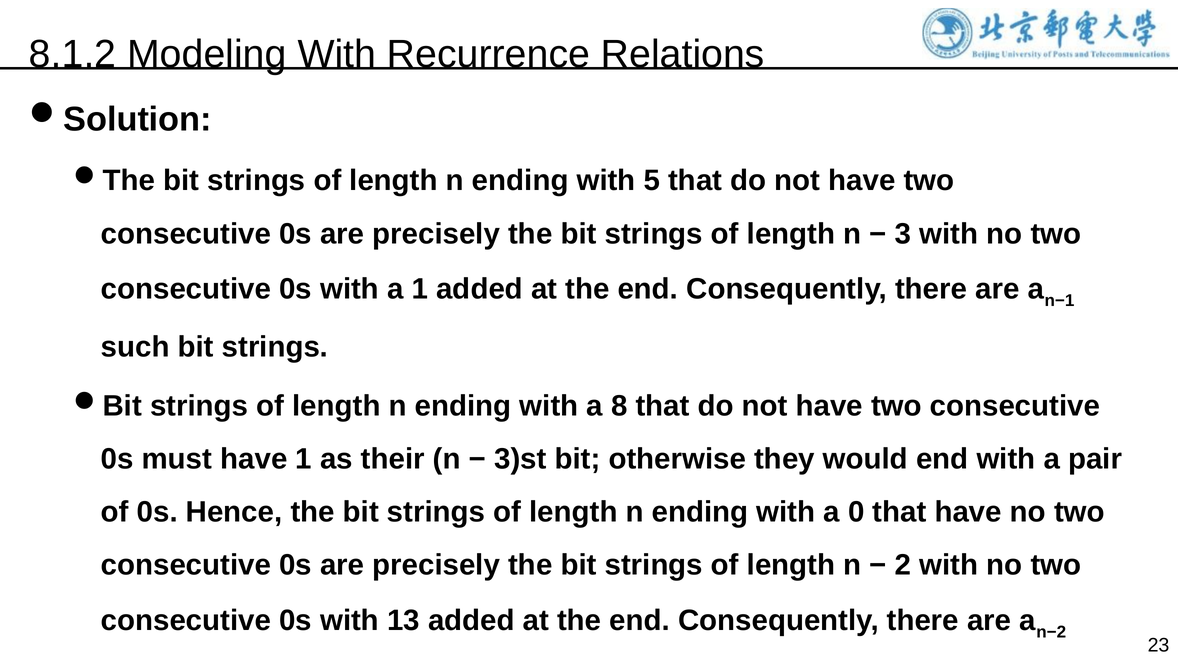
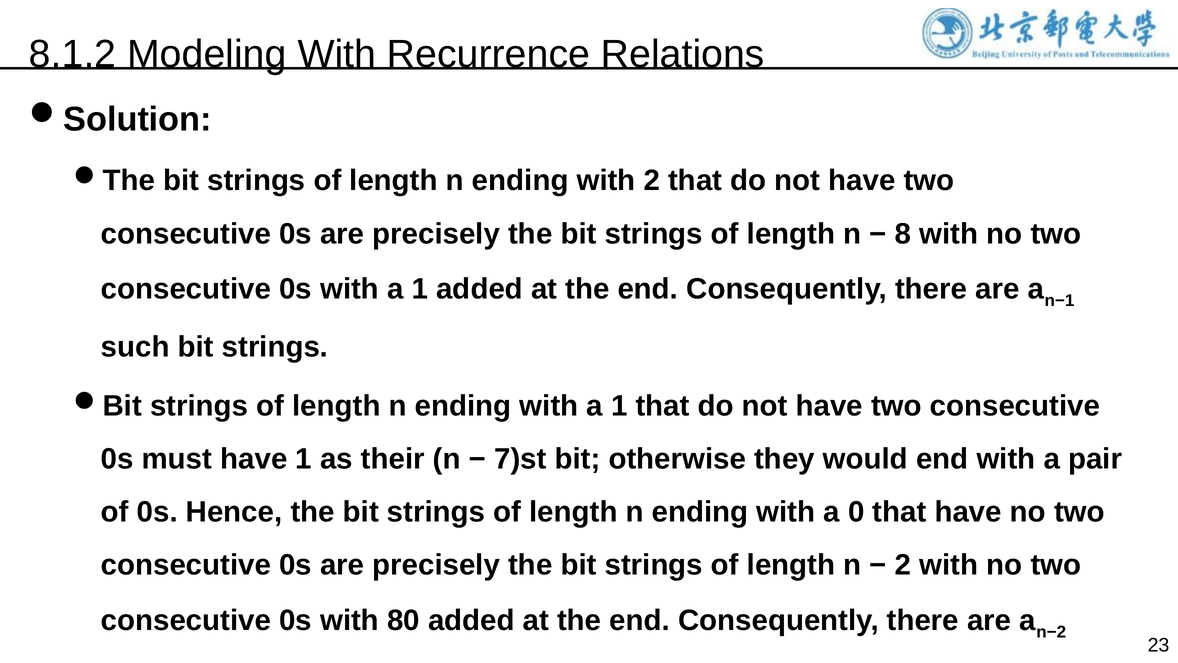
with 5: 5 -> 2 (652, 181)
3: 3 -> 8 (903, 234)
ending with a 8: 8 -> 1 (619, 406)
3)st: 3)st -> 7)st (520, 459)
13: 13 -> 80 (403, 620)
